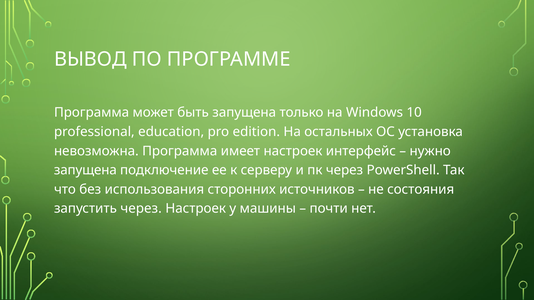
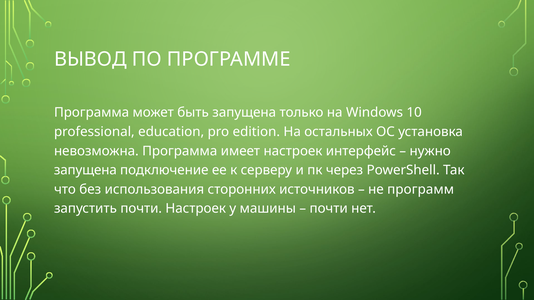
состояния: состояния -> программ (421, 190)
запустить через: через -> почти (141, 209)
